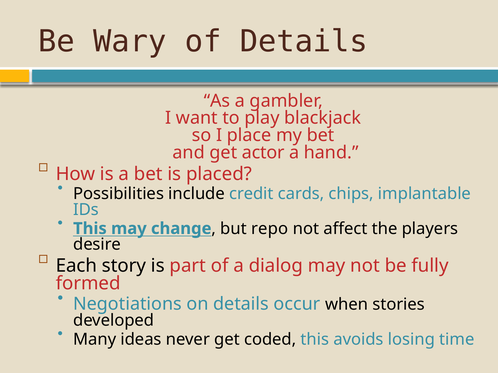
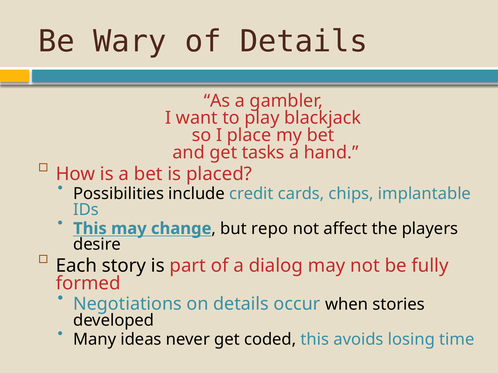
actor: actor -> tasks (263, 153)
